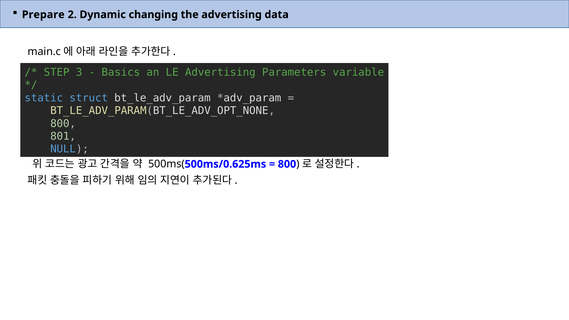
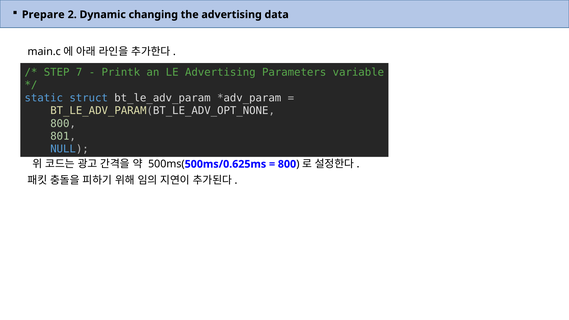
3: 3 -> 7 (79, 72)
Basics: Basics -> Printk (121, 72)
